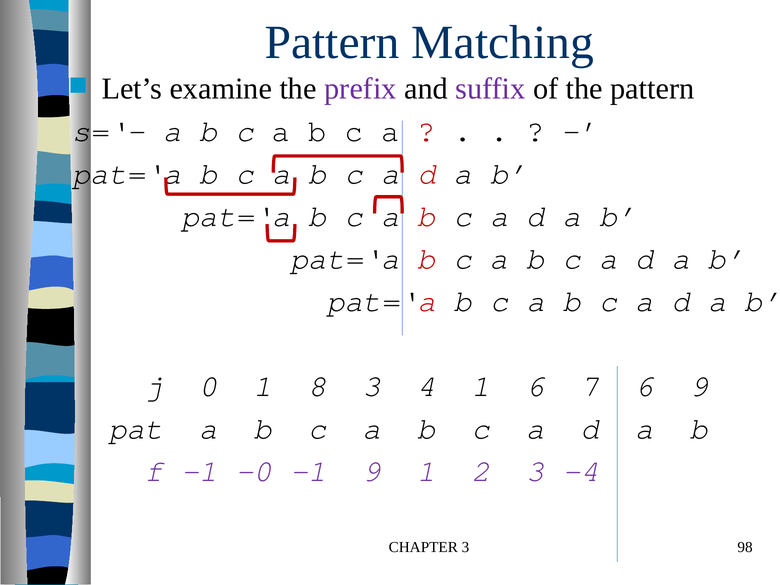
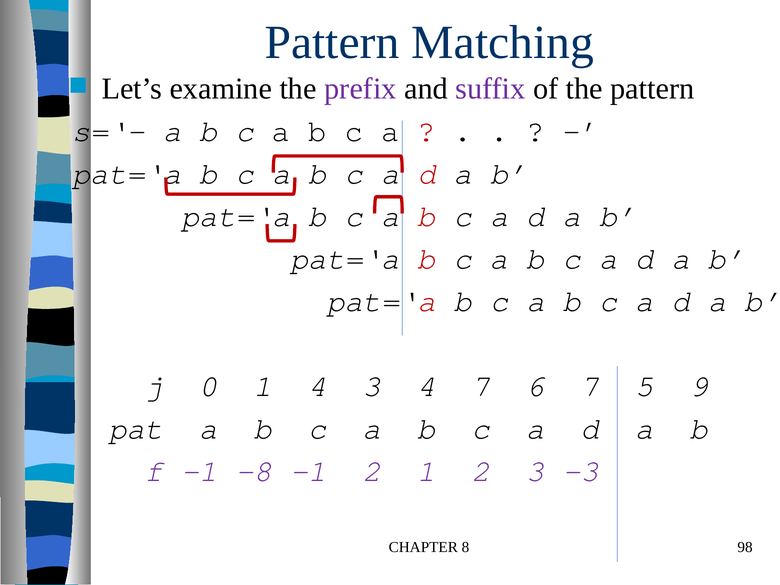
1 8: 8 -> 4 (318, 386)
4 1: 1 -> 7 (481, 386)
7 6: 6 -> 5 (645, 386)
-0: -0 -> -8 (254, 471)
-1 9: 9 -> 2 (372, 471)
-4: -4 -> -3 (581, 471)
CHAPTER 3: 3 -> 8 (465, 547)
